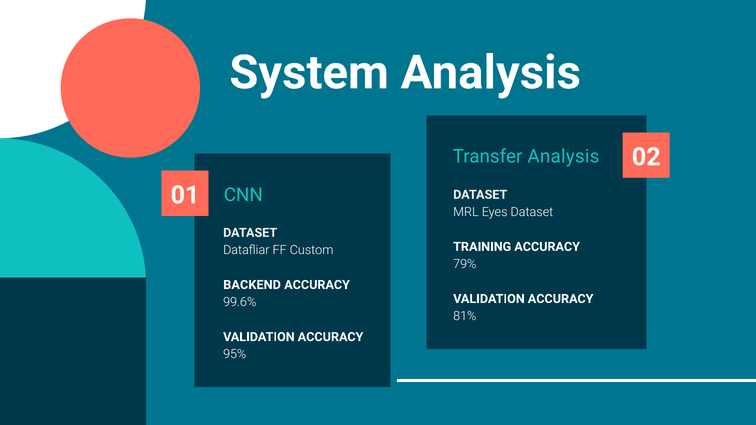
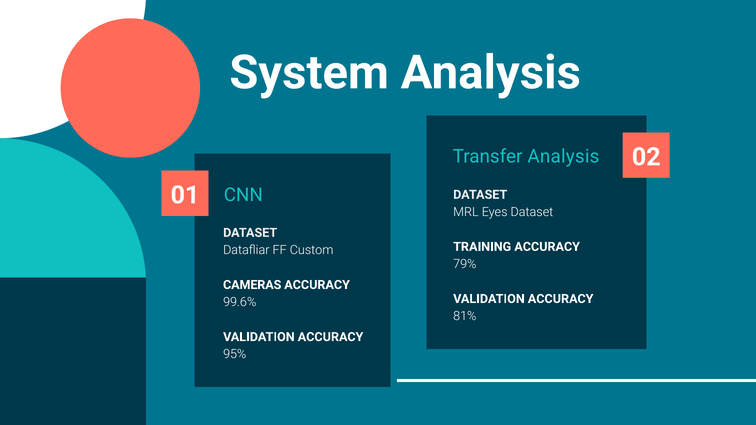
BACKEND: BACKEND -> CAMERAS (252, 285)
